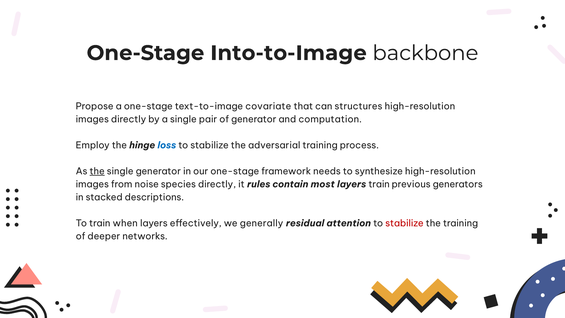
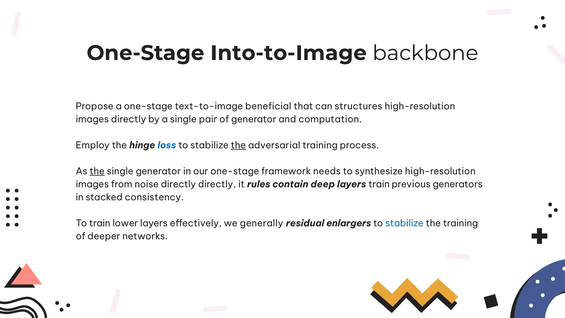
covariate: covariate -> beneficial (268, 106)
the underline: none -> present (238, 145)
noise species: species -> directly (178, 184)
most: most -> deep (323, 184)
descriptions: descriptions -> consistency (154, 197)
when: when -> lower (125, 223)
attention: attention -> enlargers (349, 223)
stabilize colour: red -> blue (404, 223)
